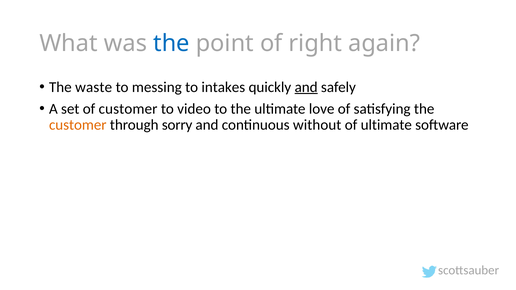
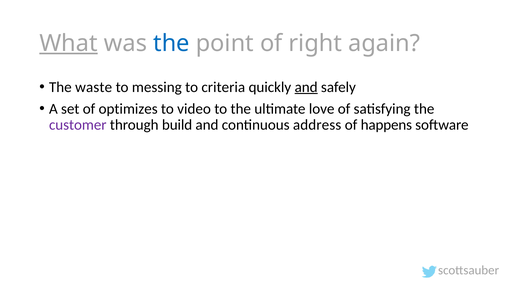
What underline: none -> present (69, 43)
intakes: intakes -> criteria (223, 87)
of customer: customer -> optimizes (128, 109)
customer colour: orange -> purple (78, 125)
sorry: sorry -> build (177, 125)
without: without -> address (317, 125)
of ultimate: ultimate -> happens (386, 125)
